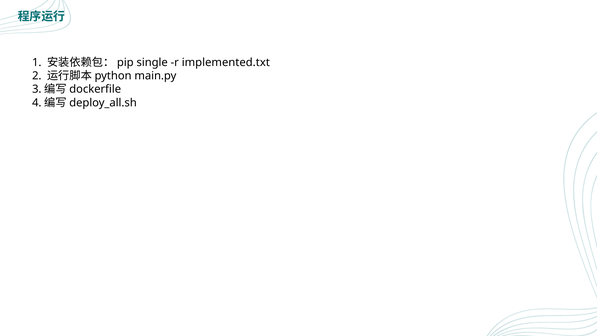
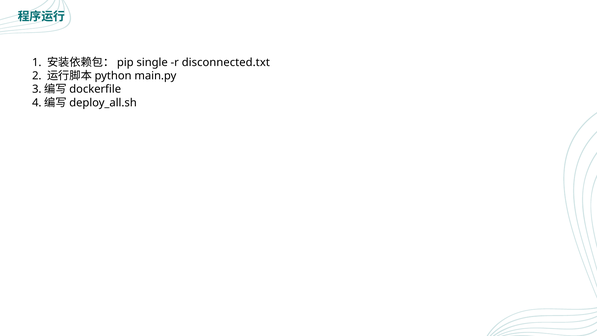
implemented.txt: implemented.txt -> disconnected.txt (226, 62)
